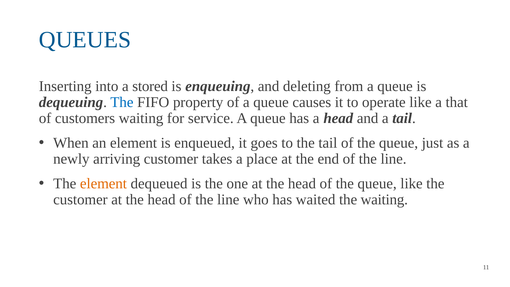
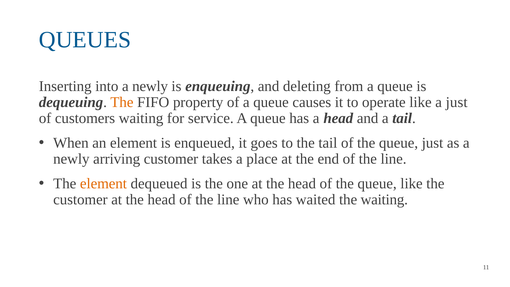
into a stored: stored -> newly (150, 86)
The colour: blue -> orange (122, 102)
a that: that -> just (457, 102)
